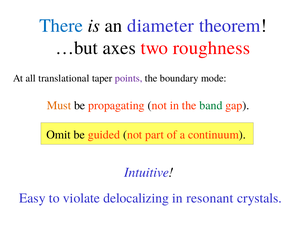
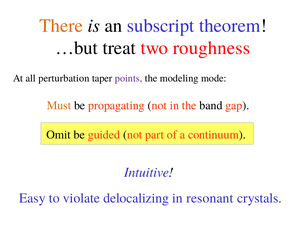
There colour: blue -> orange (61, 26)
diameter: diameter -> subscript (161, 26)
axes: axes -> treat (119, 48)
translational: translational -> perturbation (64, 78)
boundary: boundary -> modeling (179, 78)
band colour: green -> black (211, 105)
